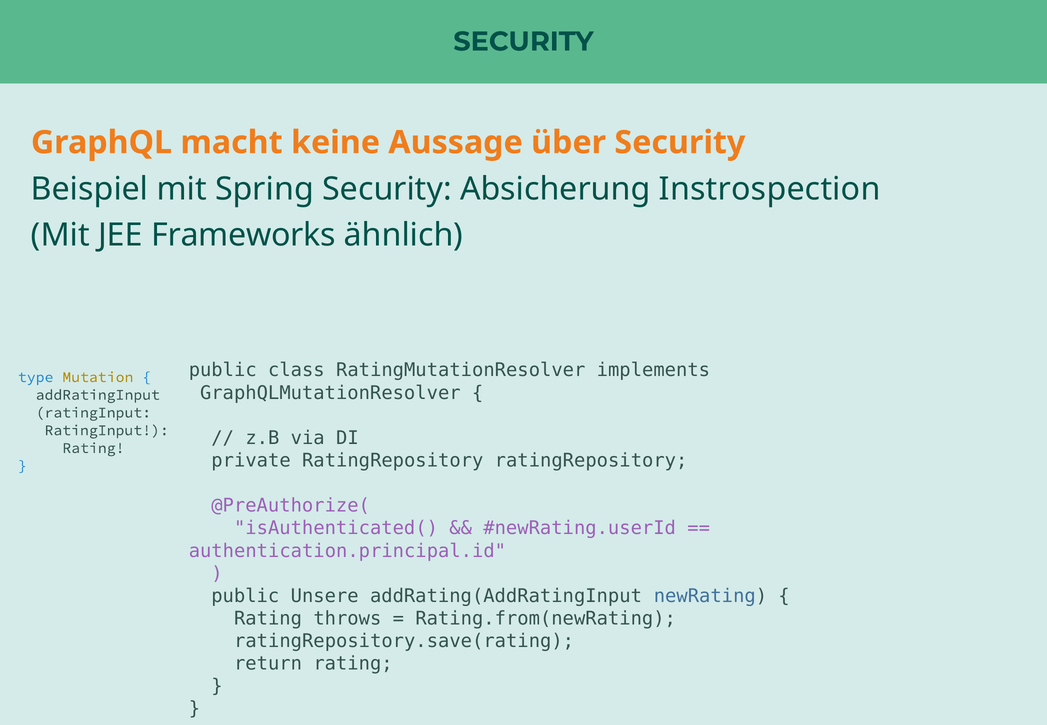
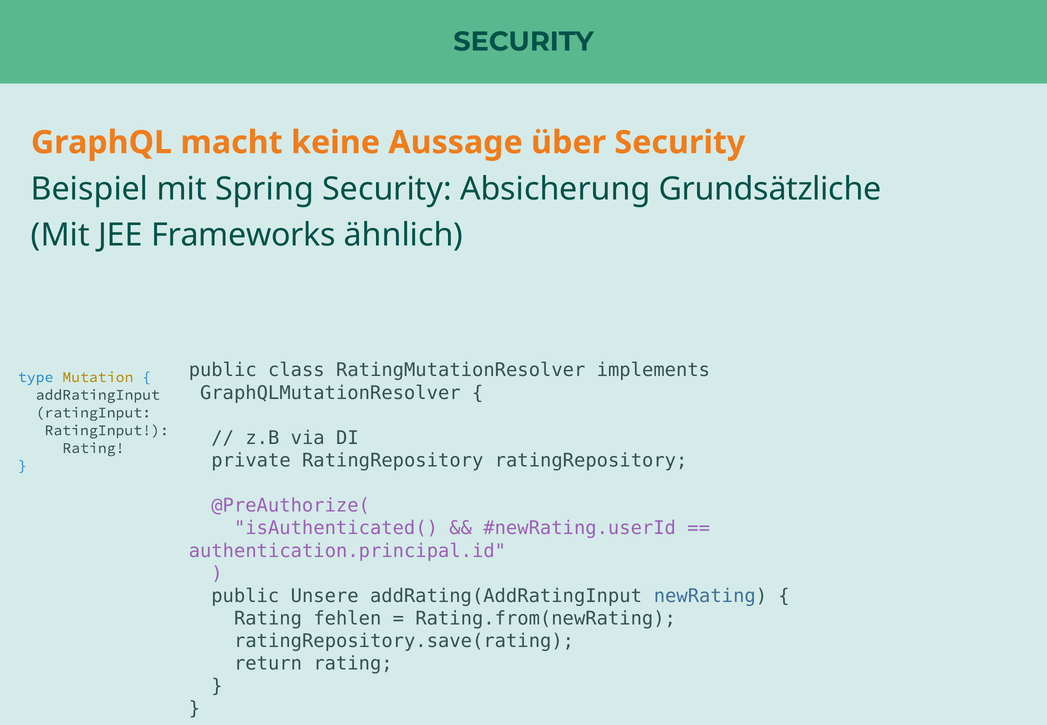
Instrospection: Instrospection -> Grundsätzliche (770, 189)
throws: throws -> fehlen (347, 618)
